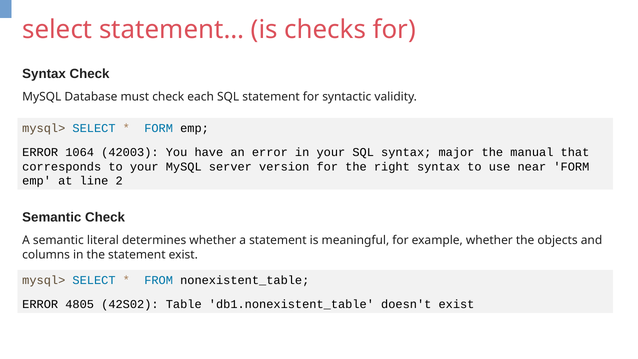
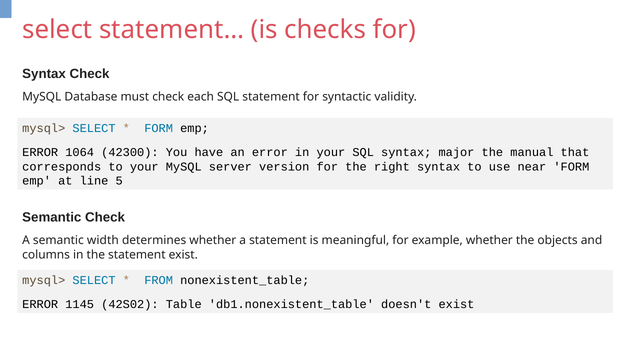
42003: 42003 -> 42300 (130, 152)
2: 2 -> 5 (119, 181)
literal: literal -> width (103, 240)
4805: 4805 -> 1145 (80, 304)
